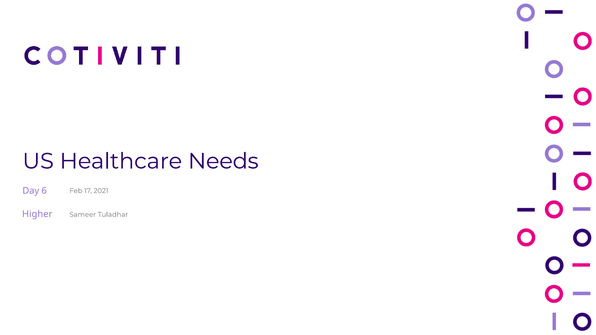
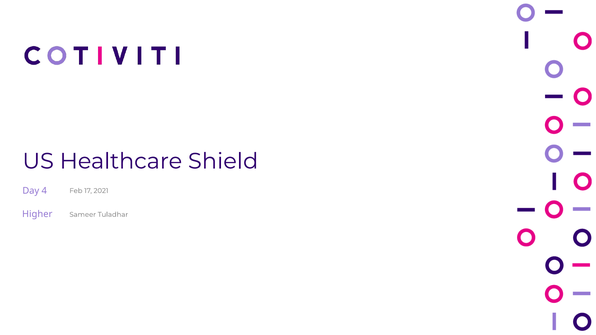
Needs: Needs -> Shield (223, 161)
6: 6 -> 4 (44, 191)
